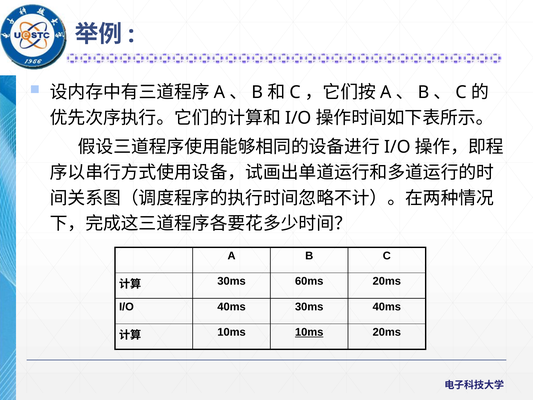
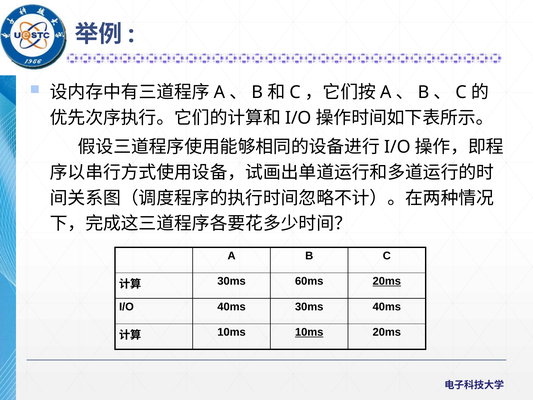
20ms underline: none -> present (387, 281)
